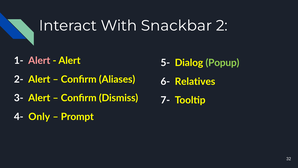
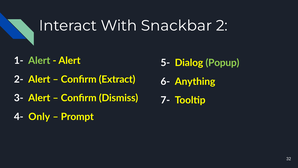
Alert colour: pink -> light green (39, 61)
Aliases: Aliases -> Extract (117, 79)
Relatives: Relatives -> Anything (195, 81)
